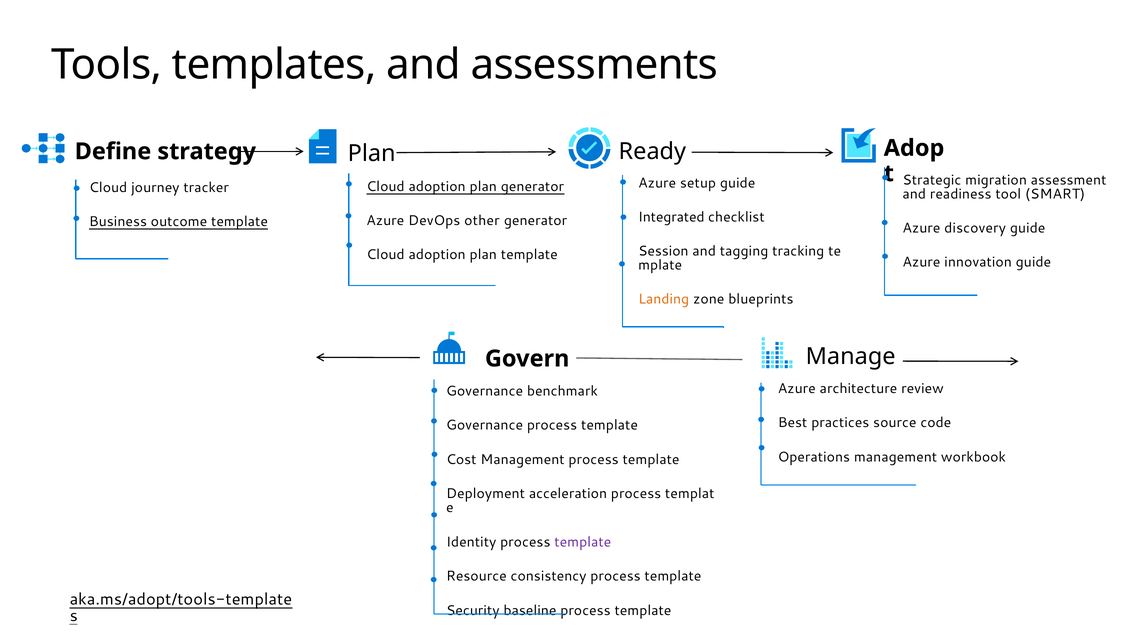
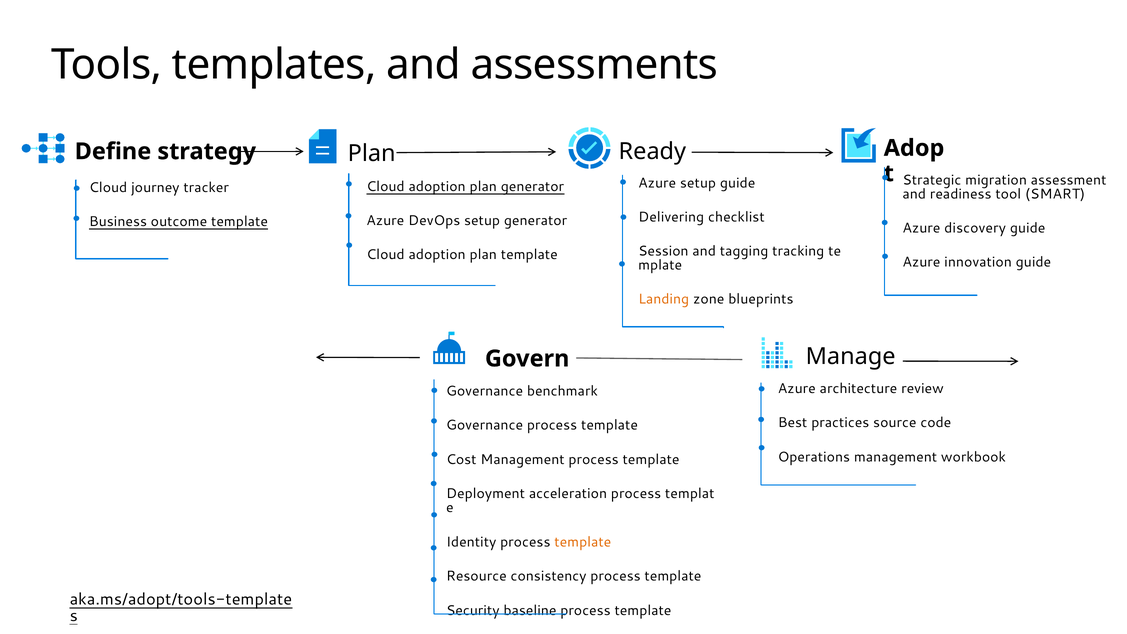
Integrated: Integrated -> Delivering (671, 217)
DevOps other: other -> setup (482, 221)
template colour: purple -> orange (583, 542)
